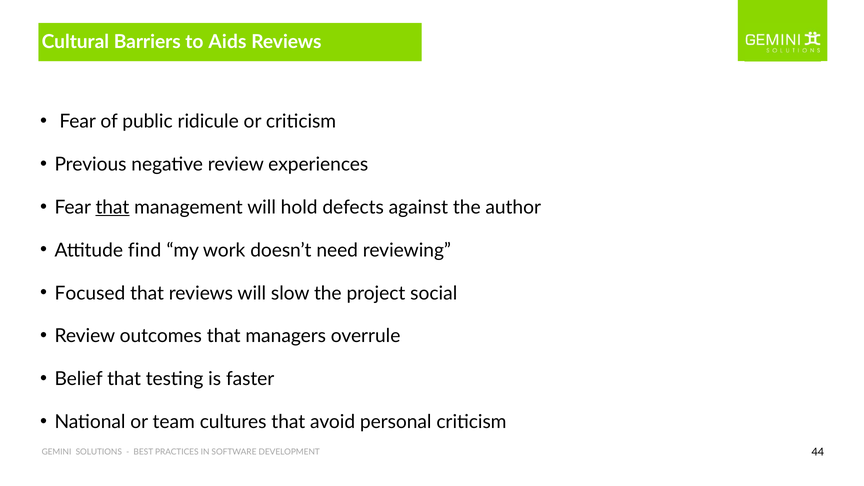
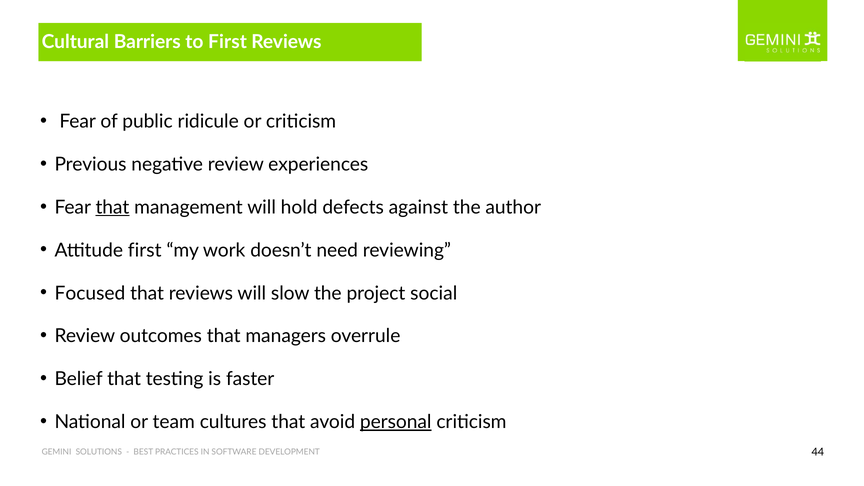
to Aids: Aids -> First (228, 42)
Attitude find: find -> first (145, 250)
personal underline: none -> present (396, 422)
